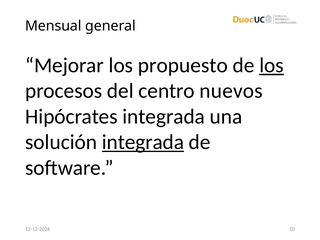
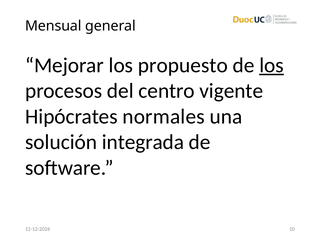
nuevos: nuevos -> vigente (231, 91)
Hipócrates integrada: integrada -> normales (164, 117)
integrada underline: present -> none (143, 142)
